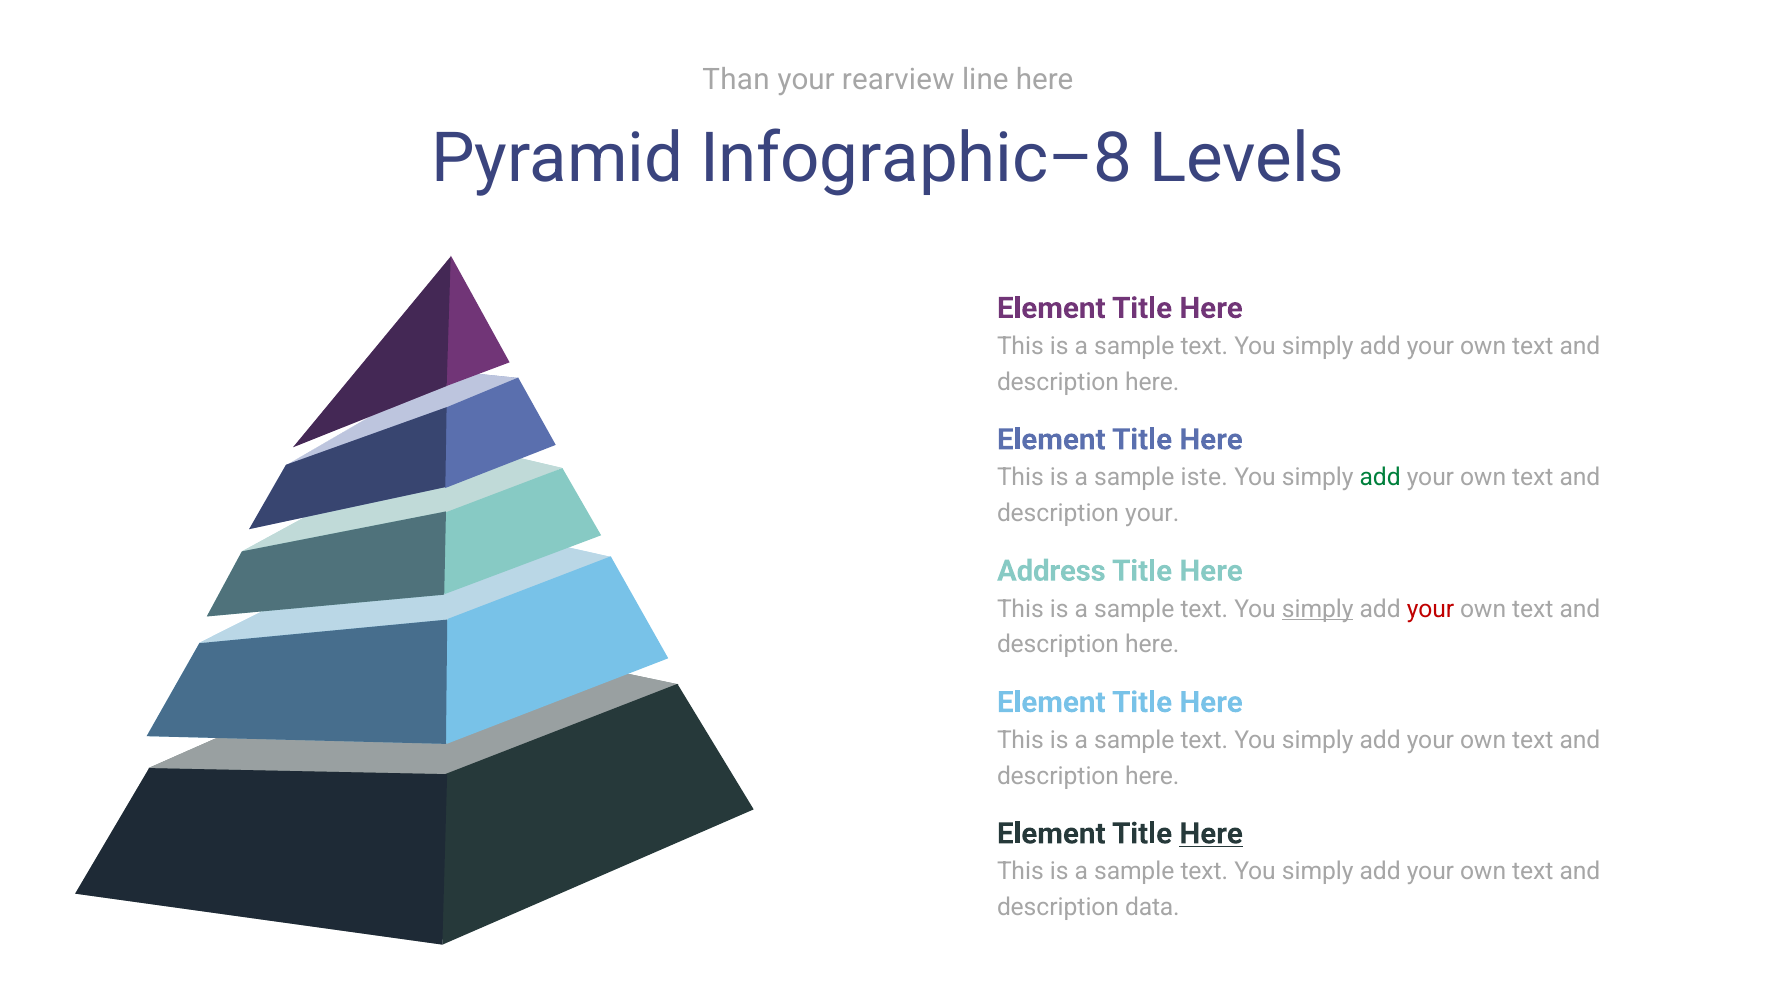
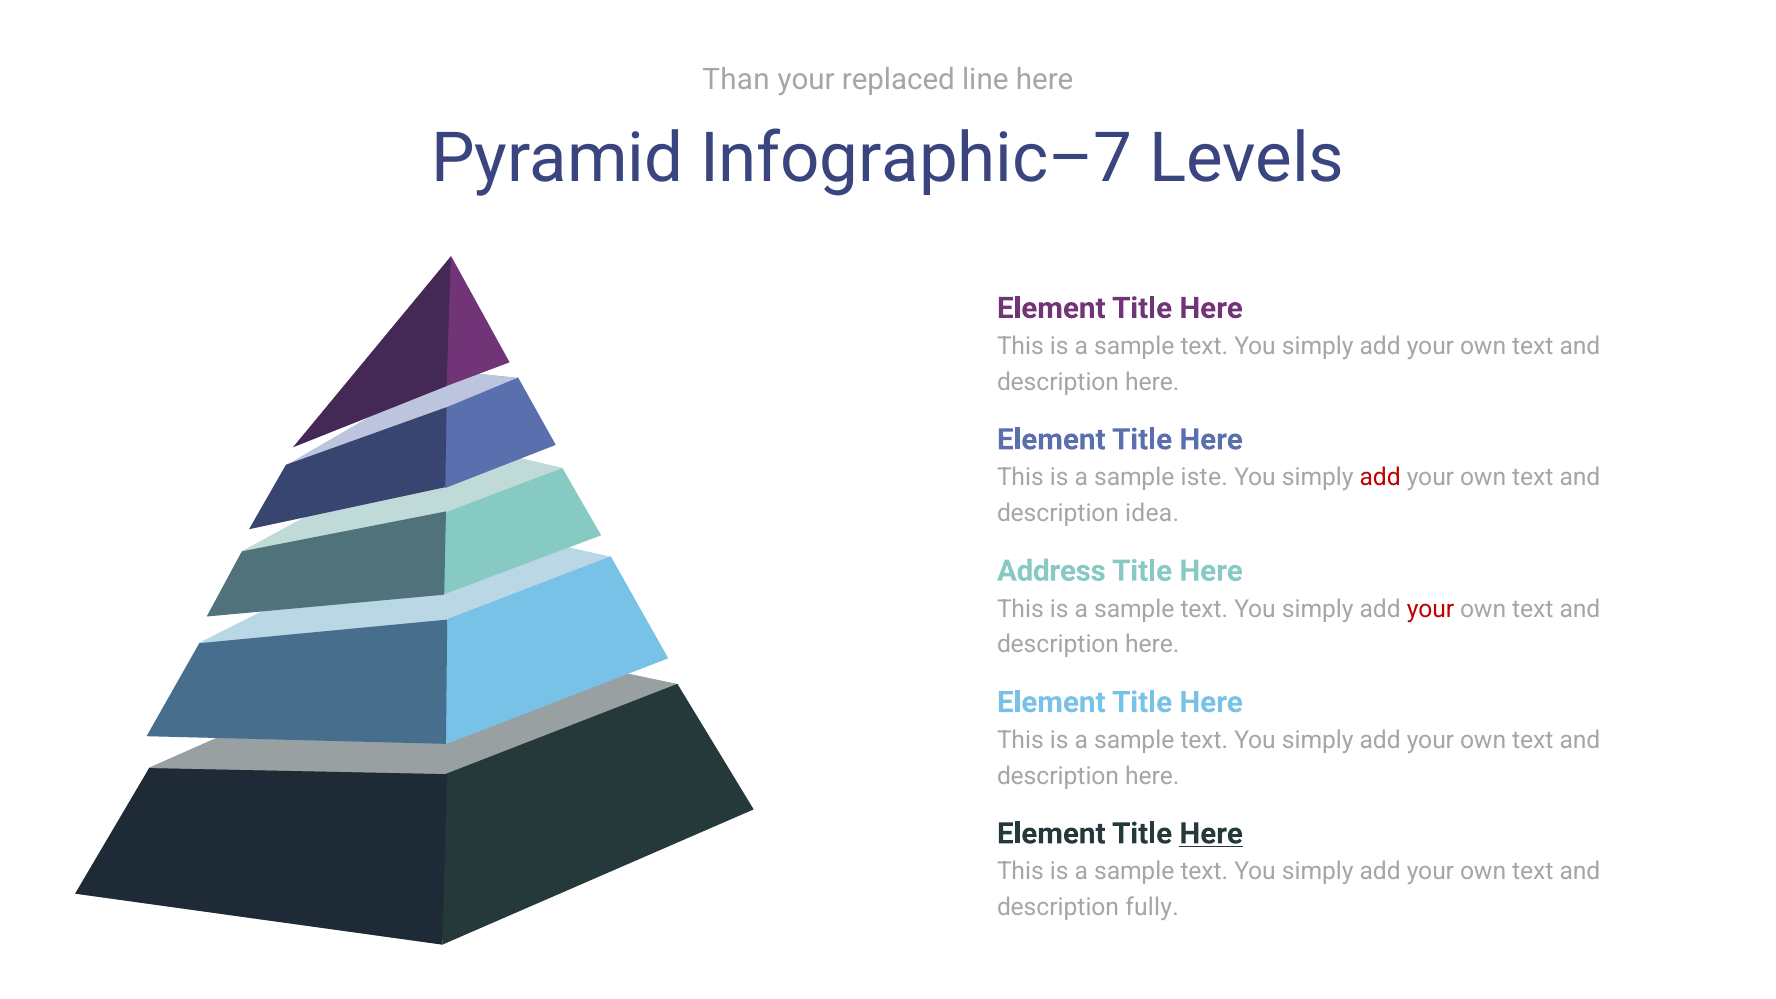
rearview: rearview -> replaced (898, 80)
Infographic–8: Infographic–8 -> Infographic–7 (916, 159)
add colour: green -> red (1380, 478)
description your: your -> idea (1152, 513)
simply underline: present -> none (1318, 609)
data: data -> fully (1152, 907)
